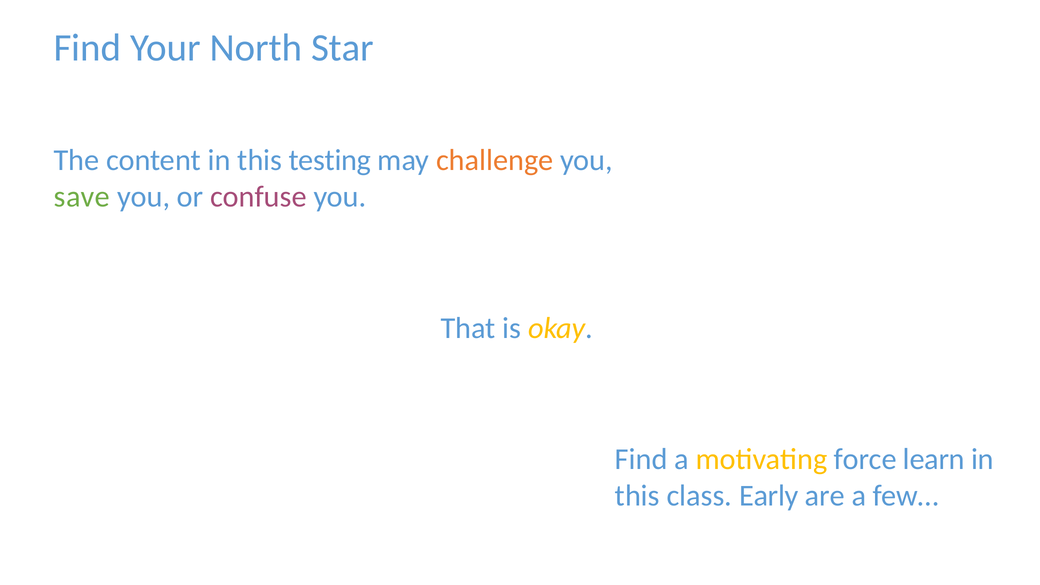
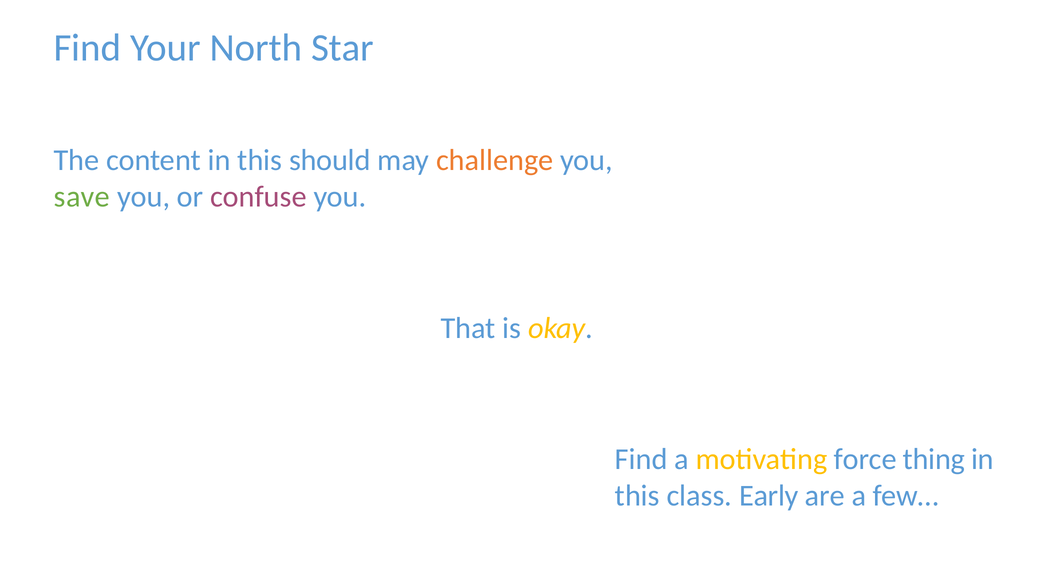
testing: testing -> should (330, 160)
learn: learn -> thing (934, 459)
